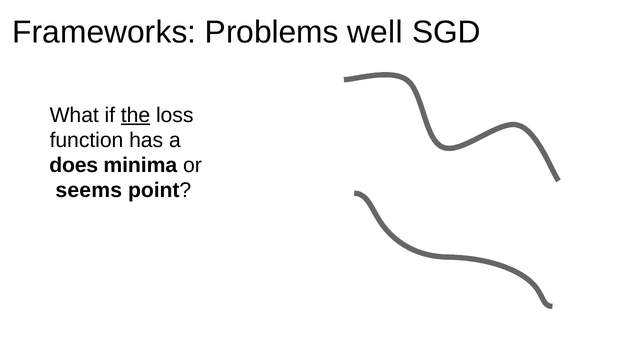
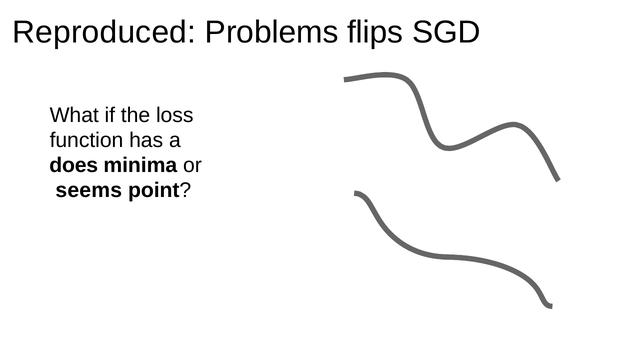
Frameworks: Frameworks -> Reproduced (104, 32)
well: well -> flips (375, 32)
the underline: present -> none (136, 115)
